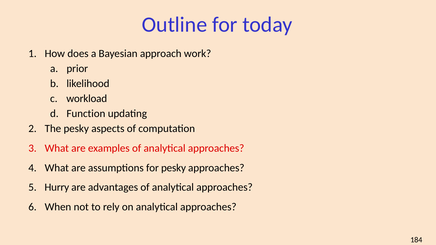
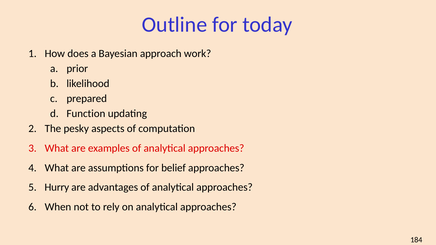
workload: workload -> prepared (87, 99)
for pesky: pesky -> belief (174, 168)
